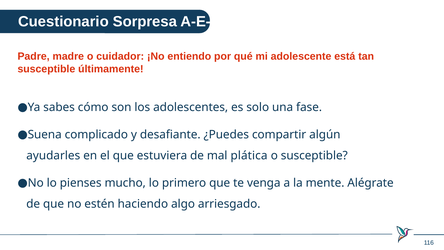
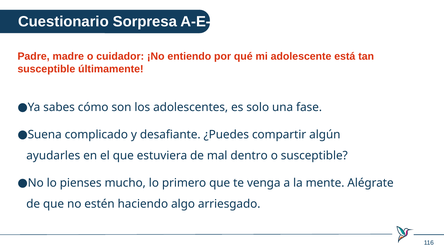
plática: plática -> dentro (249, 156)
